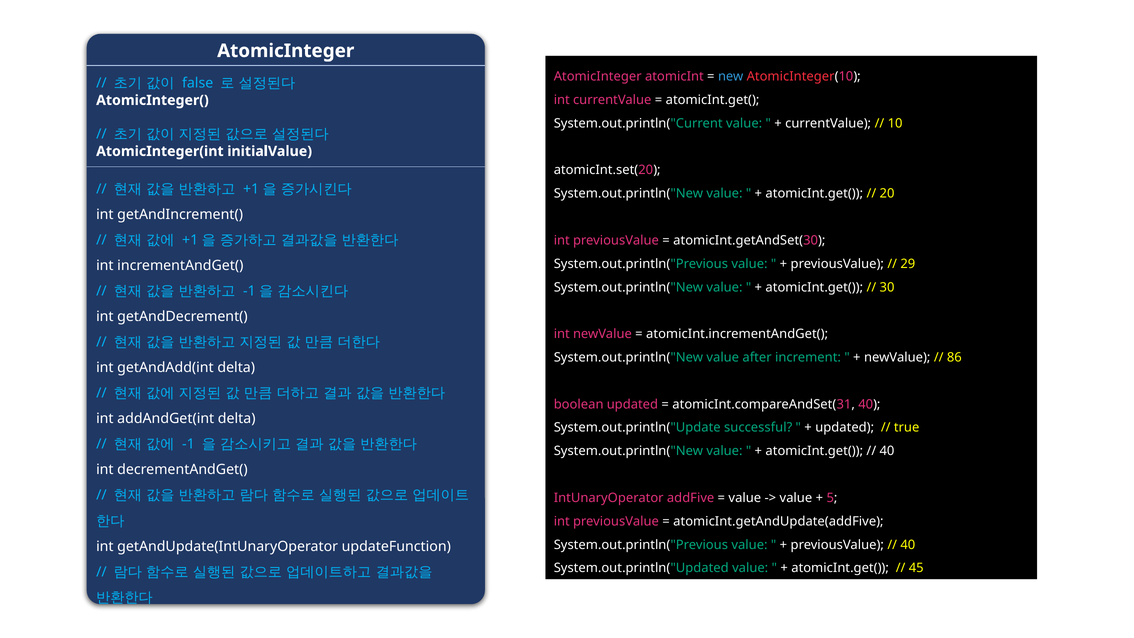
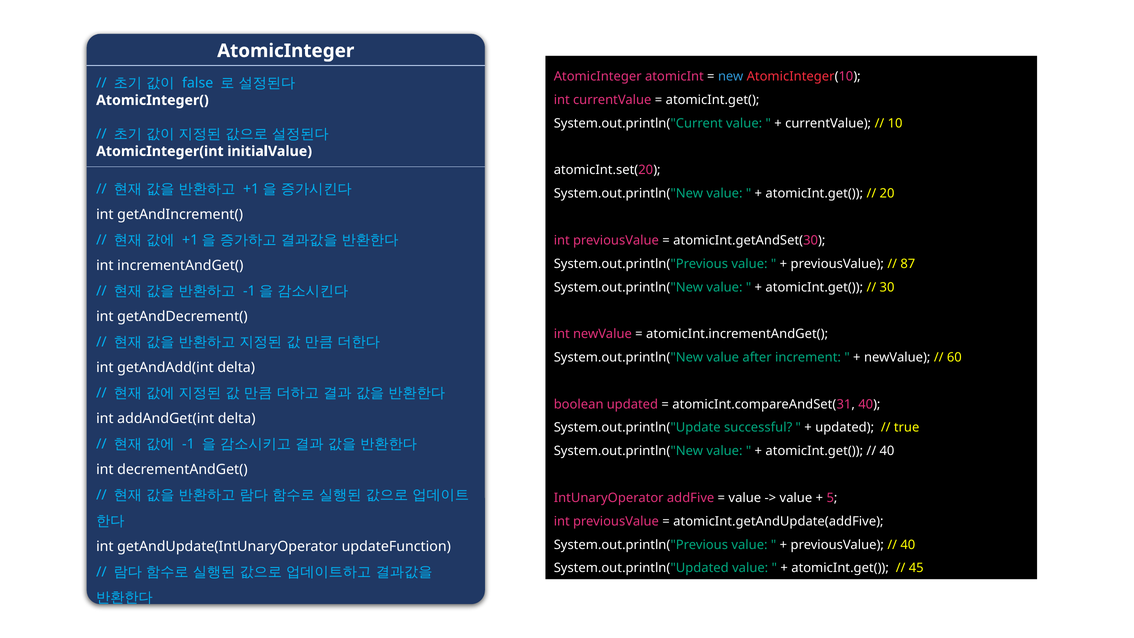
29: 29 -> 87 (908, 264)
86: 86 -> 60 (954, 357)
